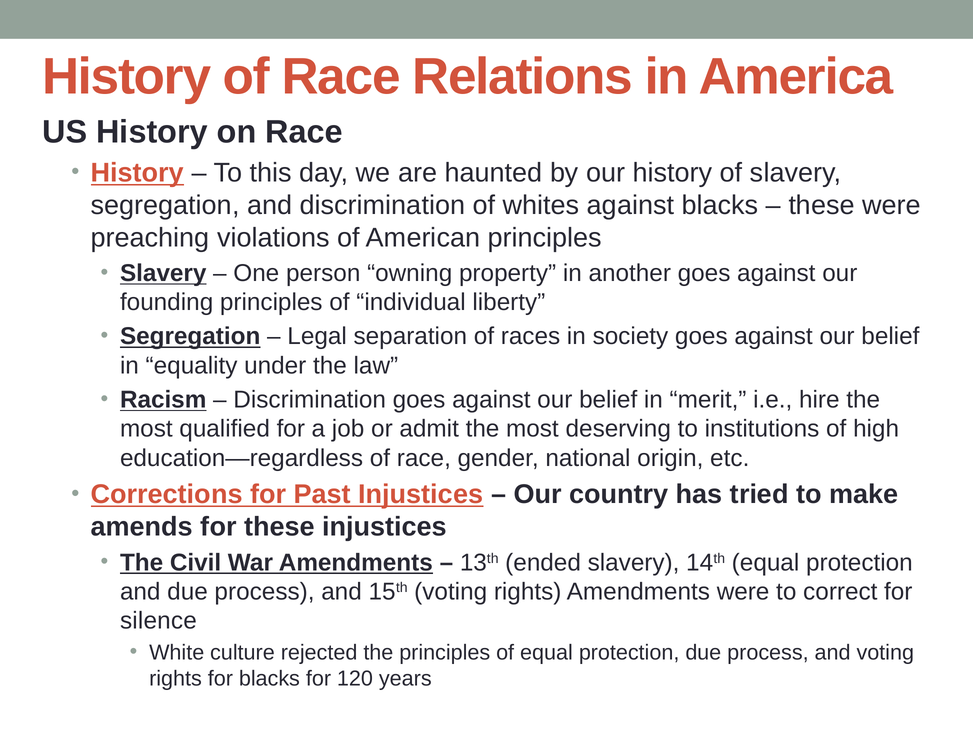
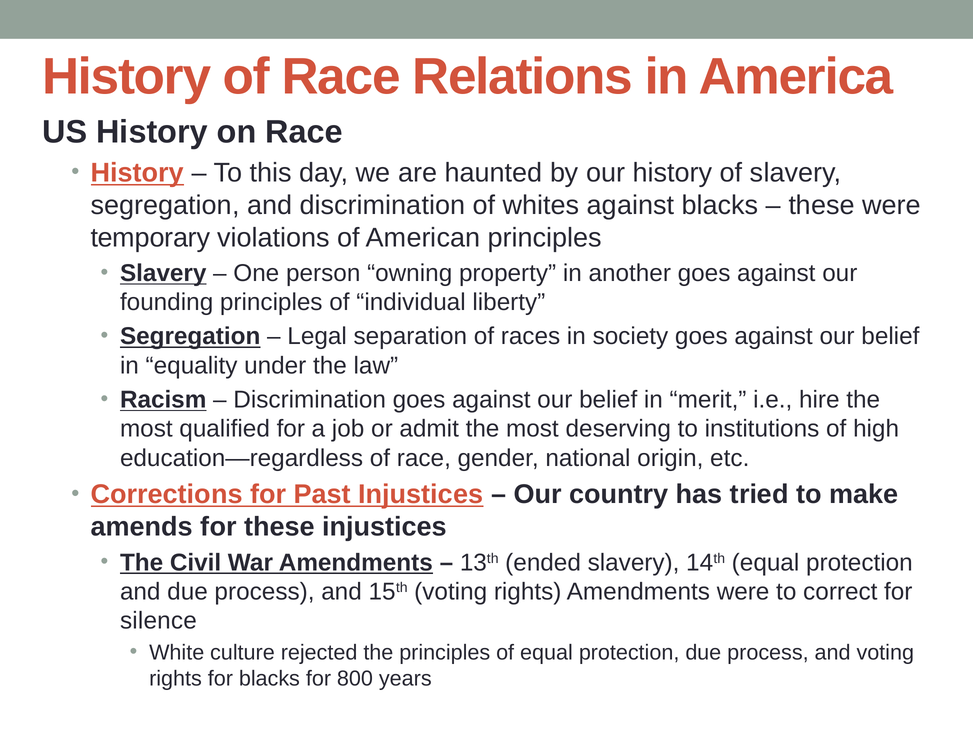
preaching: preaching -> temporary (150, 238)
120: 120 -> 800 (355, 678)
